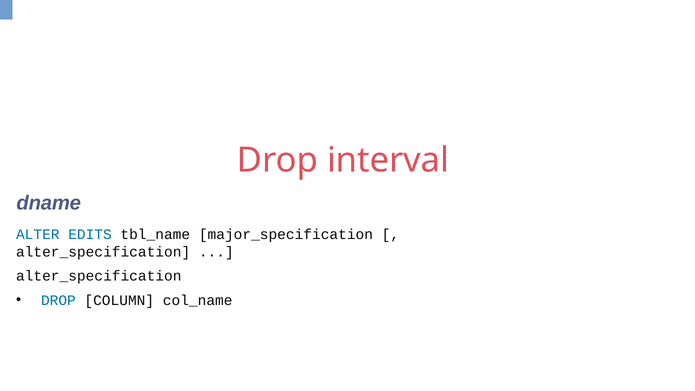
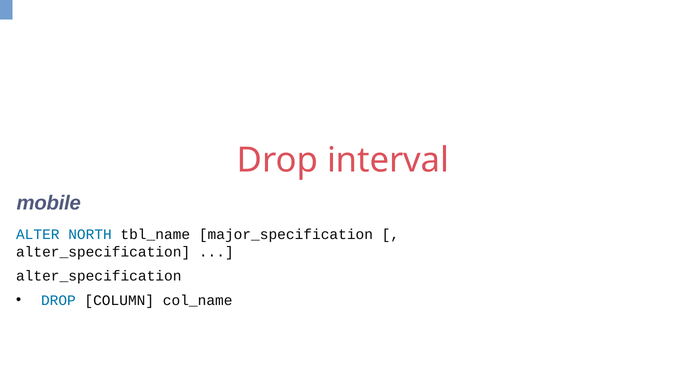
dname: dname -> mobile (49, 203)
EDITS: EDITS -> NORTH (90, 234)
